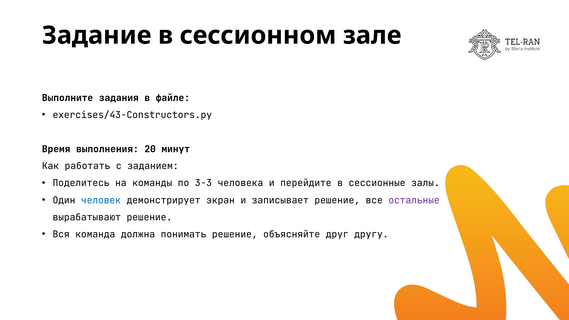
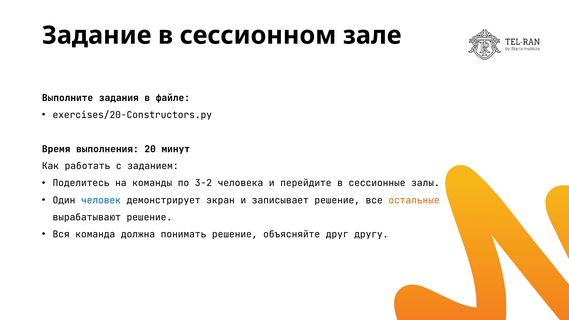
exercises/43-Constructors.py: exercises/43-Constructors.py -> exercises/20-Constructors.py (132, 115)
3-3: 3-3 -> 3-2 (203, 183)
остальные colour: purple -> orange (414, 200)
